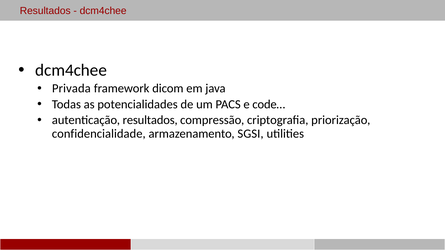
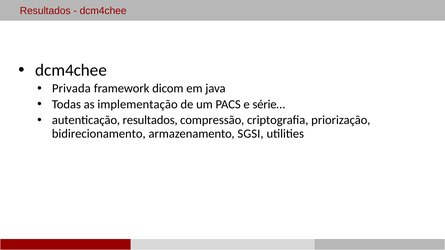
potencialidades: potencialidades -> implementação (138, 104)
code…: code… -> série… (269, 104)
confidencialidade: confidencialidade -> bidirecionamento (99, 134)
